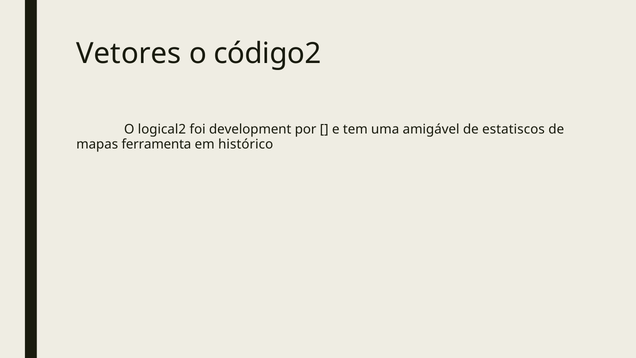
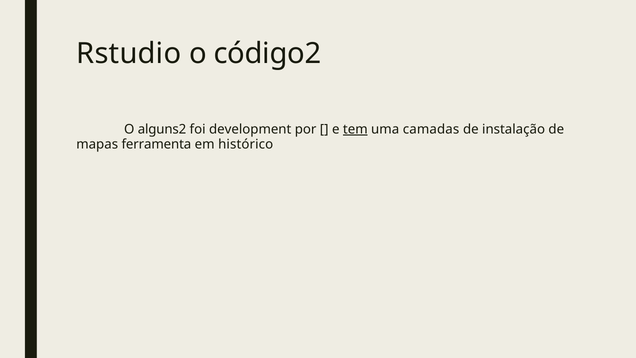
Vetores: Vetores -> Rstudio (129, 53)
logical2: logical2 -> alguns2 (162, 129)
tem underline: none -> present (355, 129)
amigável: amigável -> camadas (431, 129)
estatiscos: estatiscos -> instalação (514, 129)
